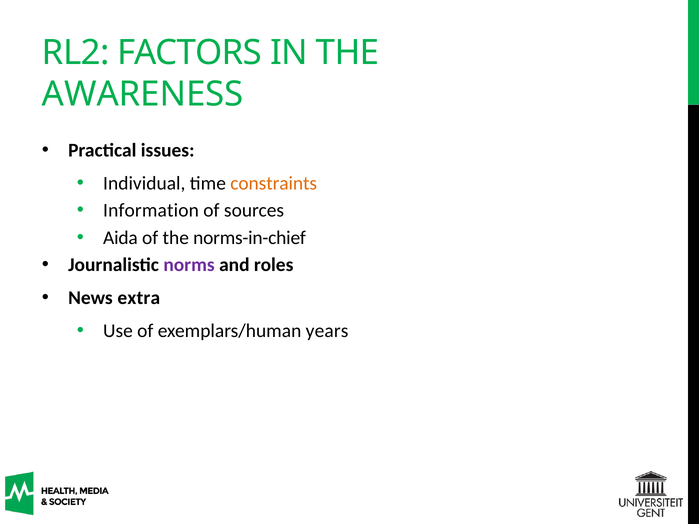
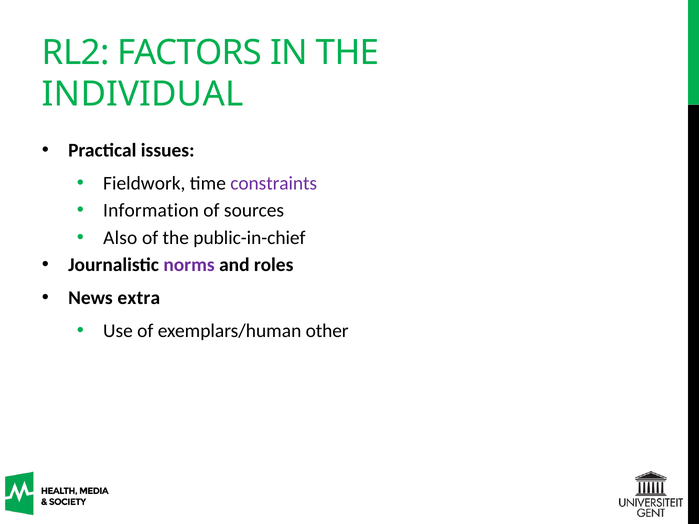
AWARENESS: AWARENESS -> INDIVIDUAL (143, 94)
Individual: Individual -> Fieldwork (144, 184)
constraints colour: orange -> purple (274, 184)
Aida: Aida -> Also (120, 238)
norms-in-chief: norms-in-chief -> public-in-chief (249, 238)
years: years -> other (327, 331)
